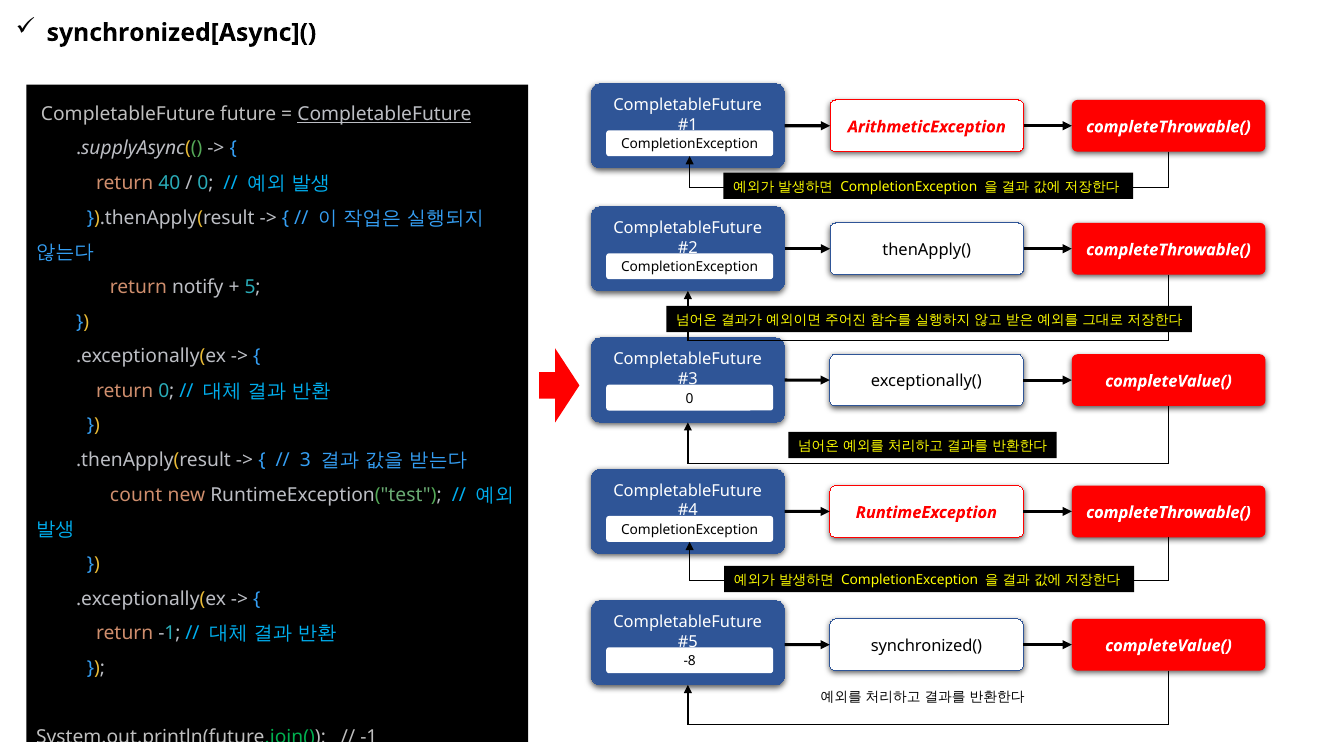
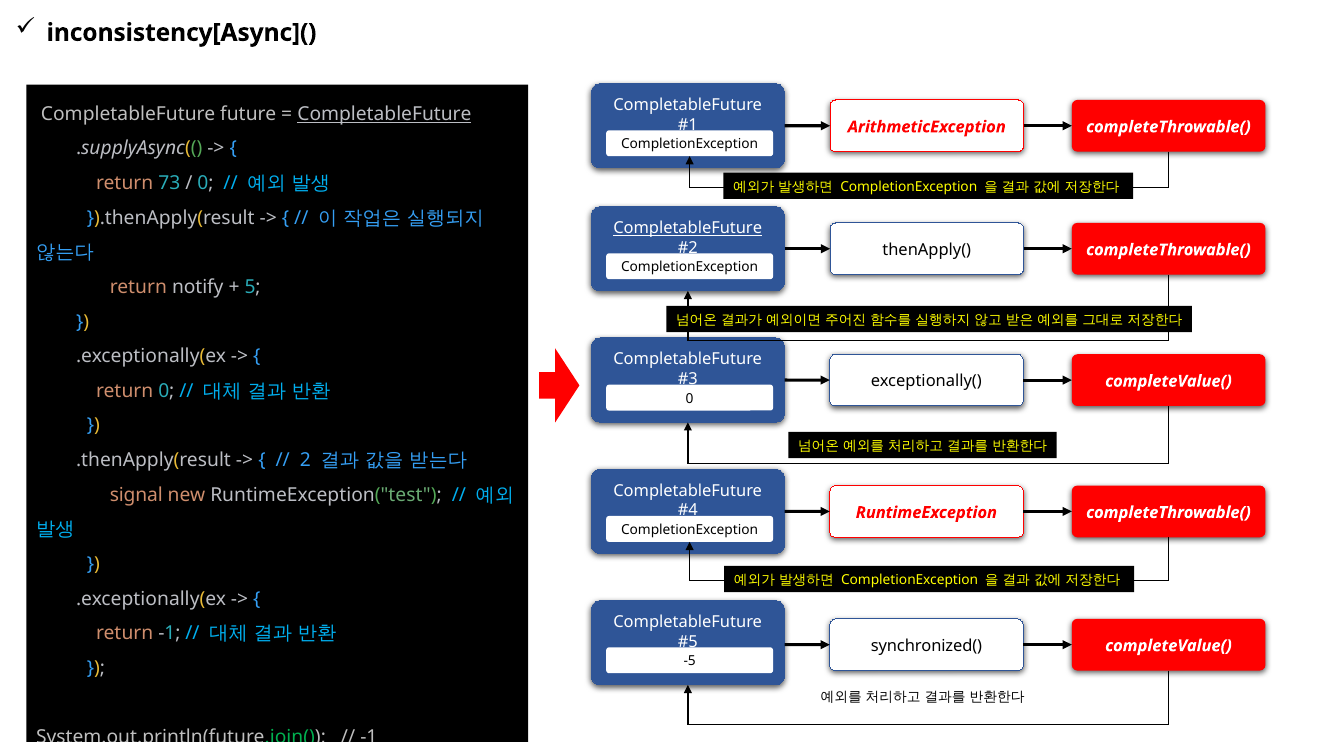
synchronized[Async](: synchronized[Async]( -> inconsistency[Async]( (182, 33)
40: 40 -> 73 (169, 183)
CompletableFuture underline: none -> present (688, 228)
3: 3 -> 2 (305, 460)
count: count -> signal (136, 495)
-8: -8 -> -5 (690, 661)
